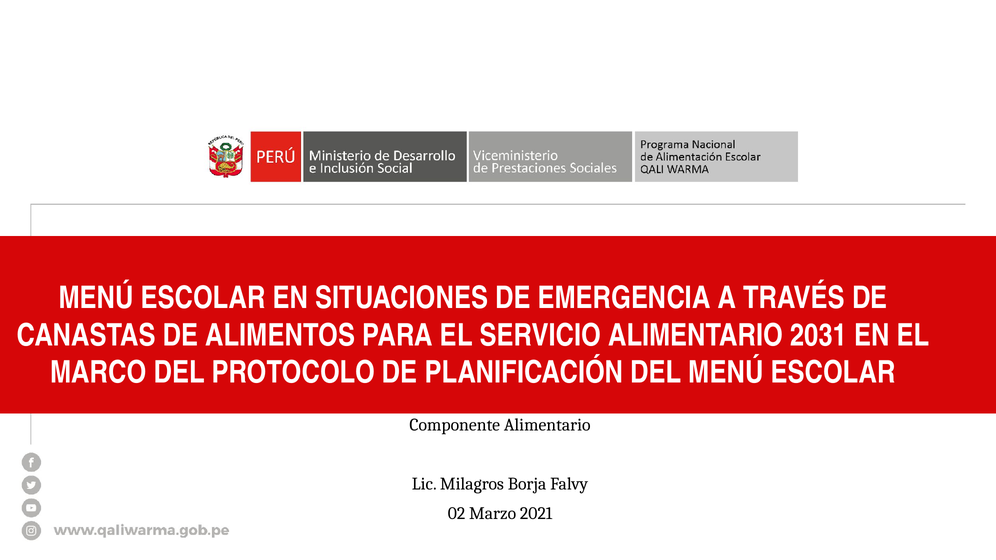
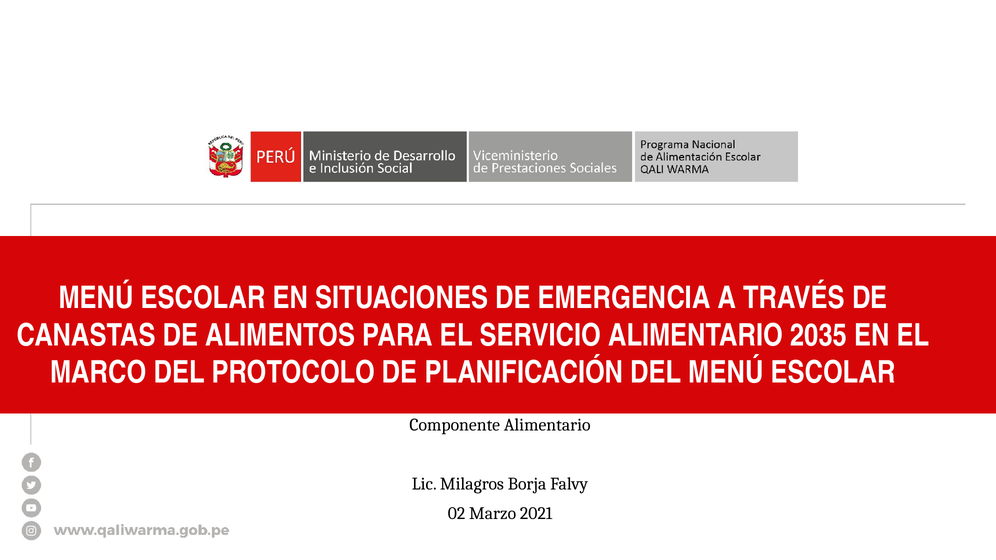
2031: 2031 -> 2035 (819, 335)
